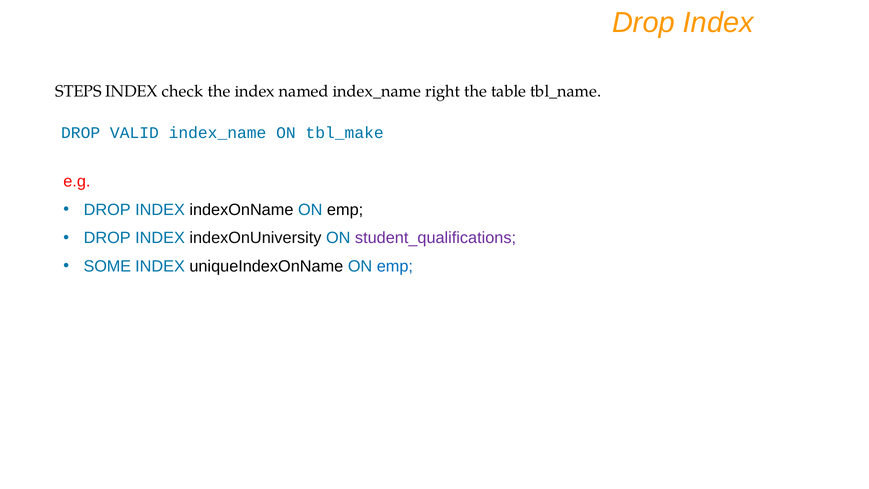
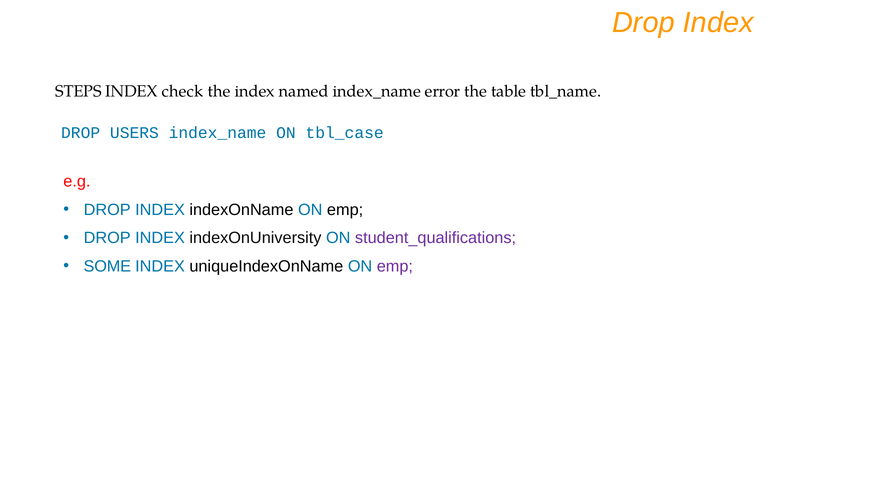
right: right -> error (443, 91)
VALID: VALID -> USERS (134, 133)
tbl_make: tbl_make -> tbl_case (345, 133)
emp colour: blue -> purple (395, 266)
